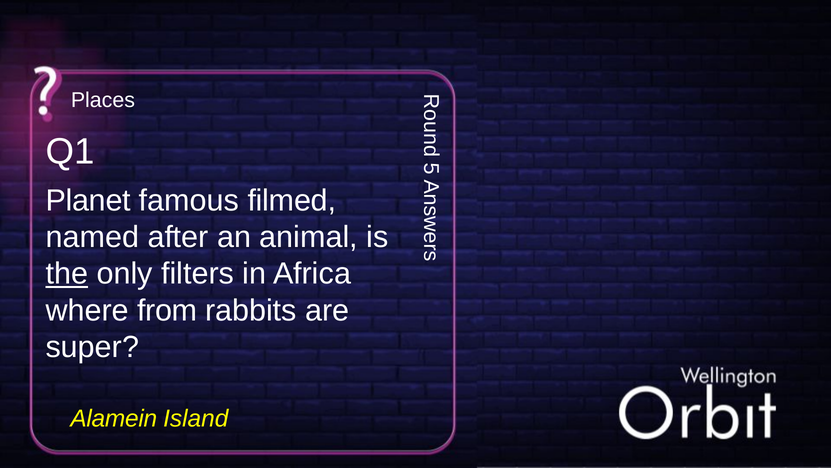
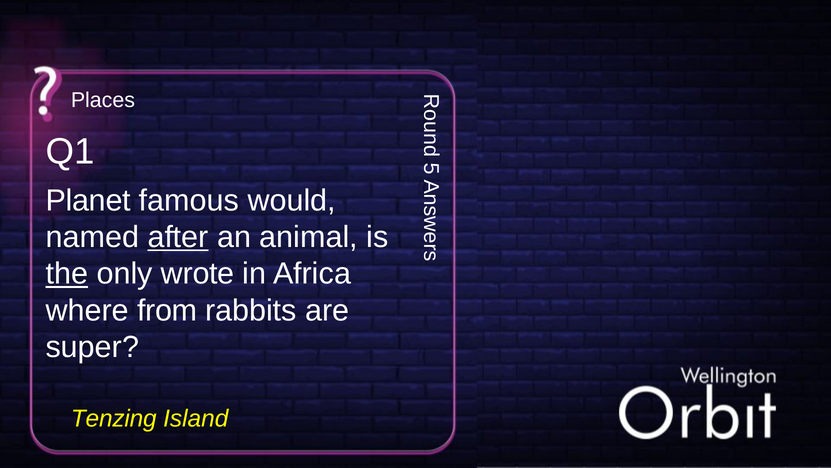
filmed: filmed -> would (292, 200)
after underline: none -> present (178, 237)
filters: filters -> wrote (198, 274)
Alamein: Alamein -> Tenzing (114, 418)
